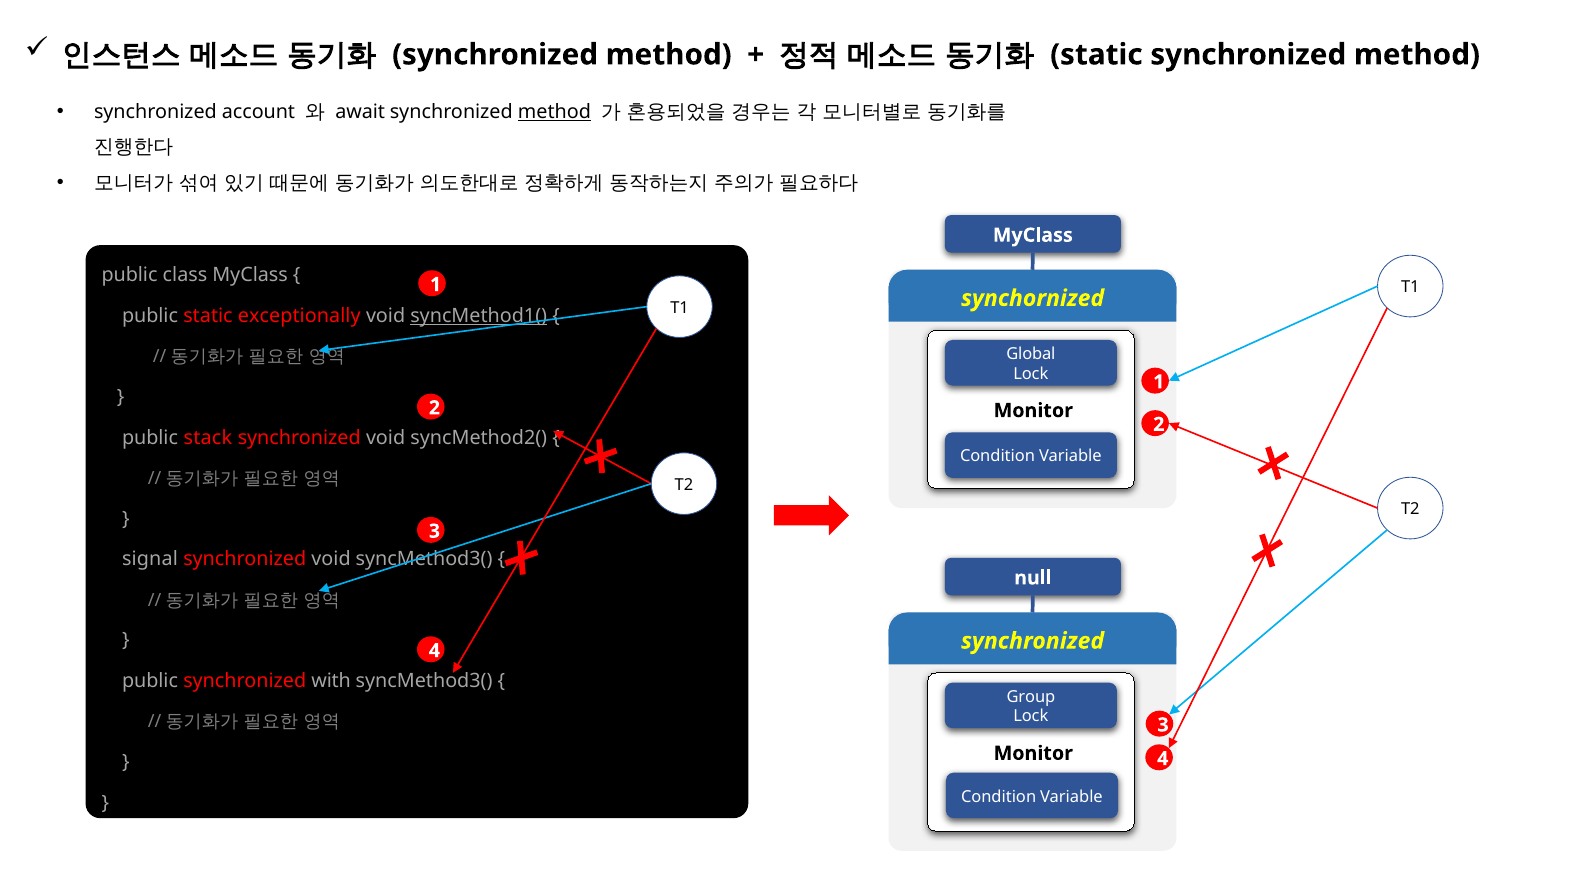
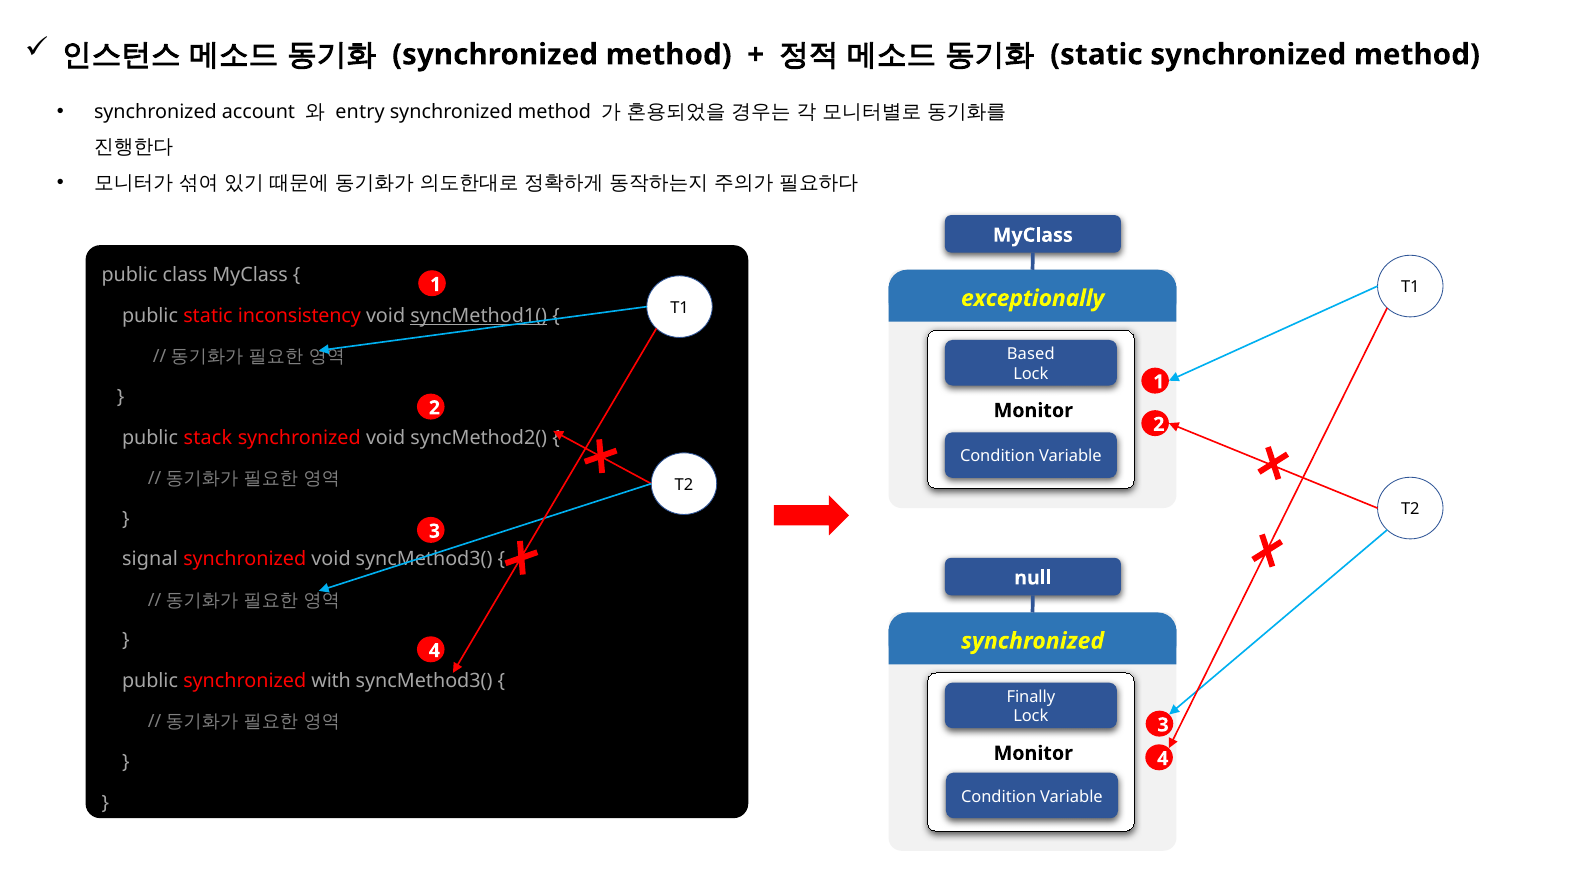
await: await -> entry (360, 112)
method underline: present -> none (554, 112)
synchornized: synchornized -> exceptionally (1033, 298)
exceptionally: exceptionally -> inconsistency (299, 316)
Global: Global -> Based (1031, 354)
Group: Group -> Finally (1031, 697)
